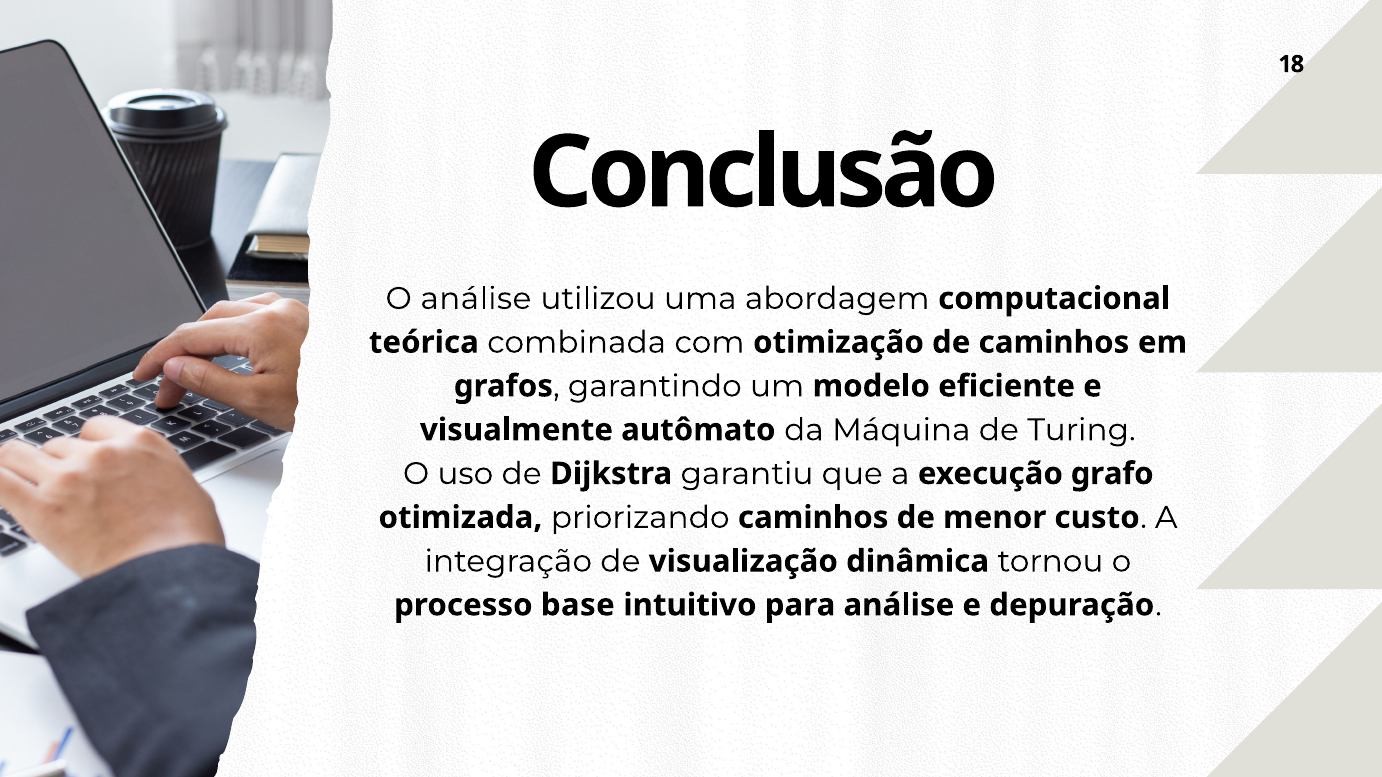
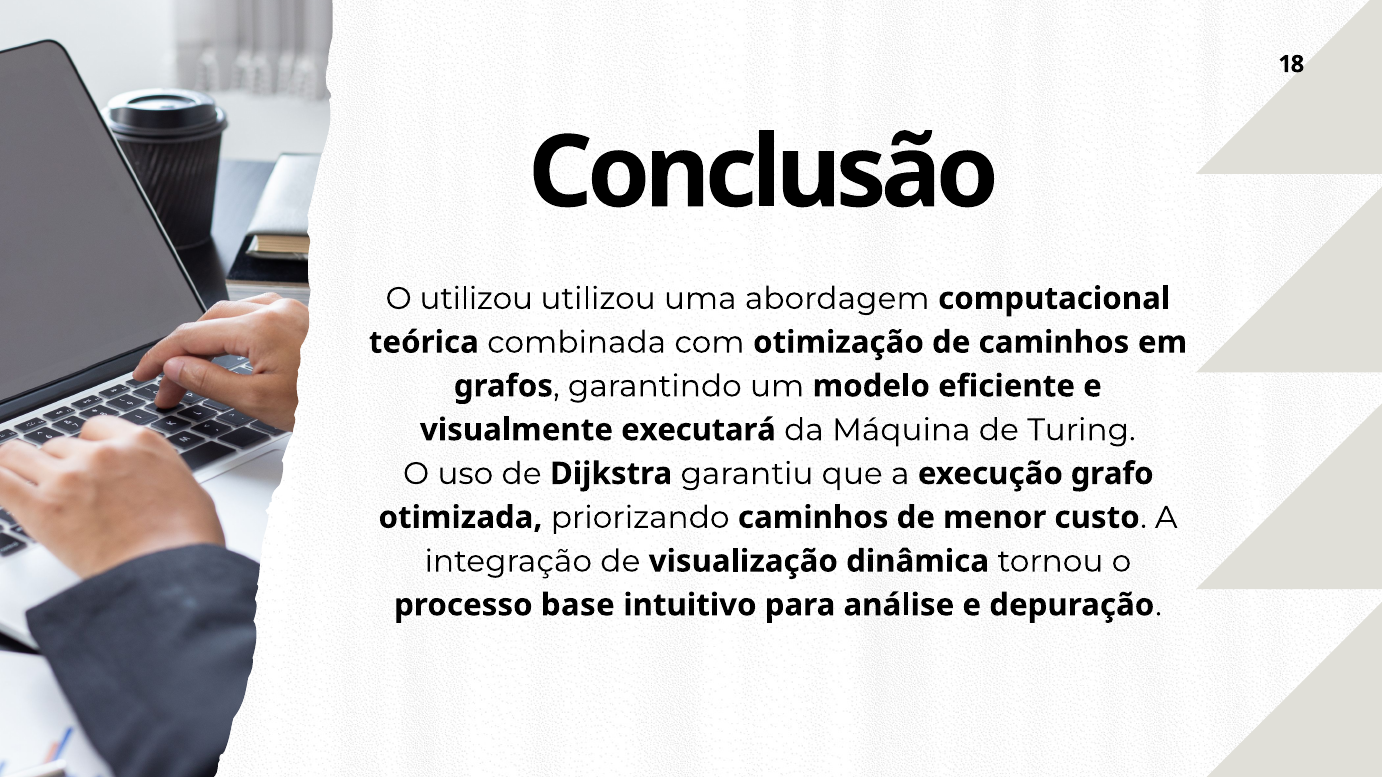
O análise: análise -> utilizou (476, 299)
autômato: autômato -> executará (698, 430)
